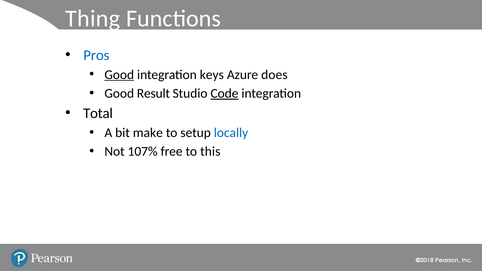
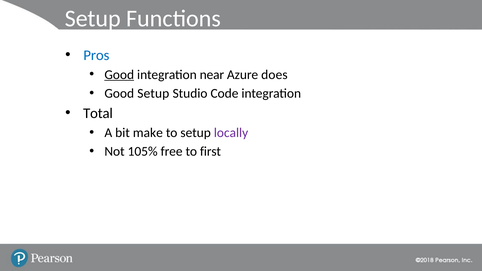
Thing: Thing -> Setup (93, 19)
keys: keys -> near (212, 75)
Good Result: Result -> Setup (153, 93)
Code underline: present -> none (224, 93)
locally colour: blue -> purple (231, 133)
107%: 107% -> 105% (143, 152)
this: this -> first (210, 152)
